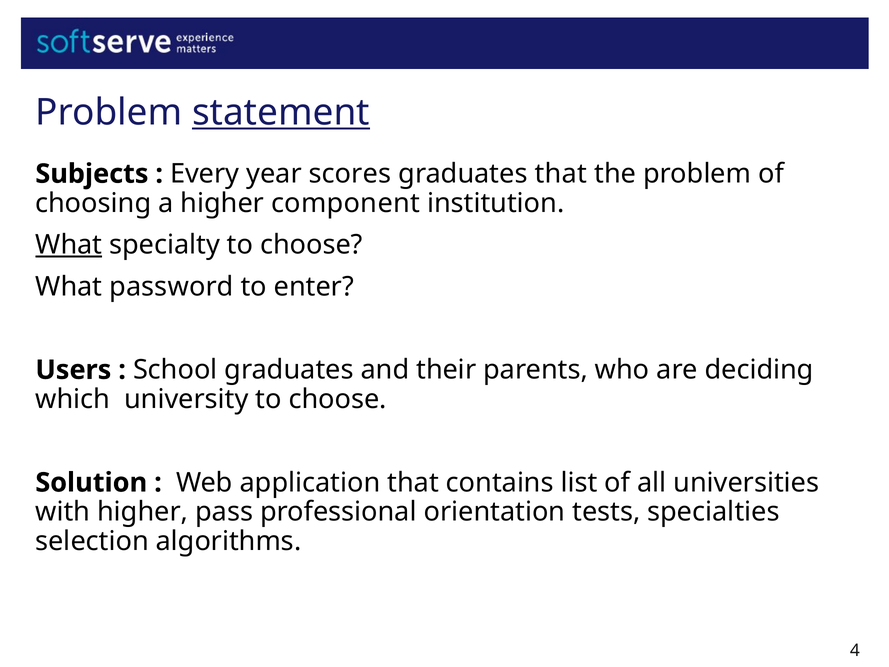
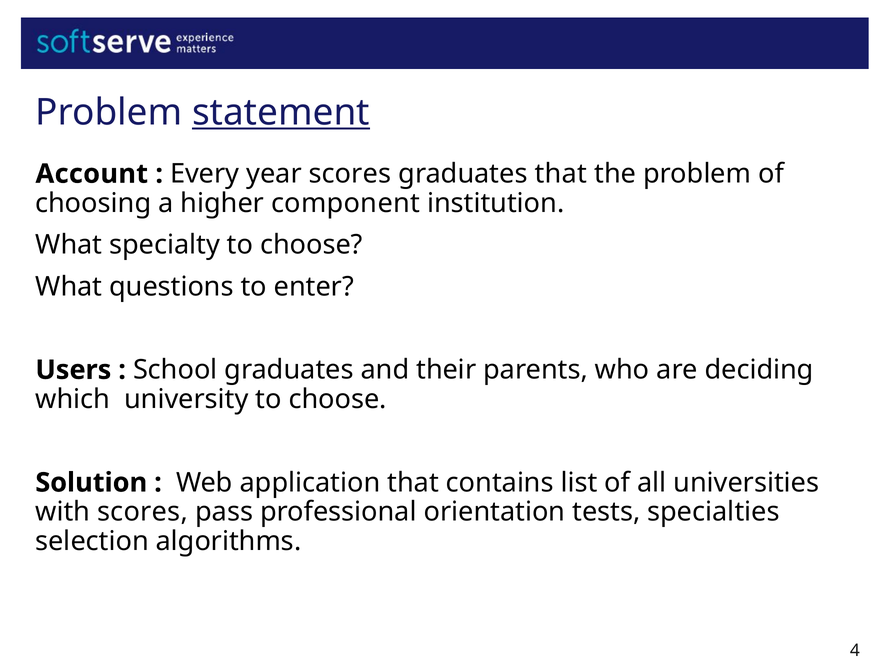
Subjects: Subjects -> Account (92, 174)
What underline: present -> none (69, 245)
password: password -> questions (171, 286)
with higher: higher -> scores (143, 512)
